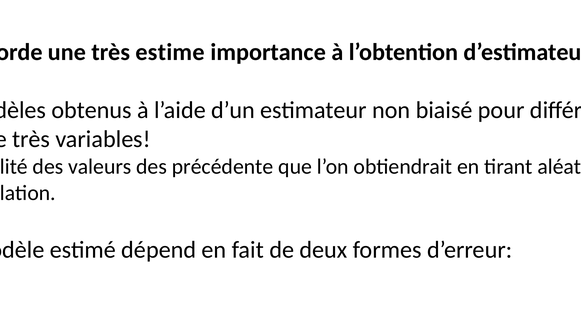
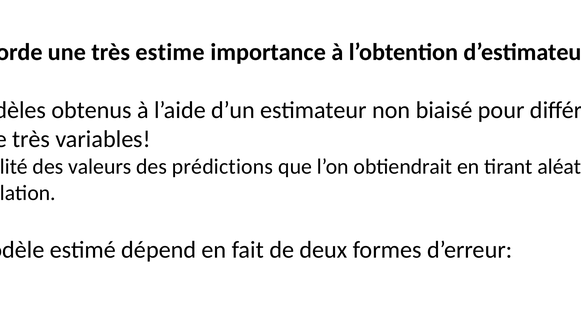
précédente: précédente -> prédictions (223, 167)
